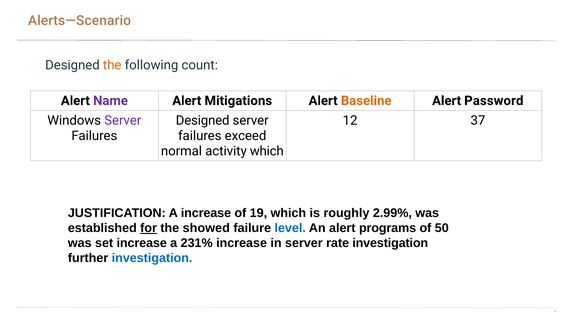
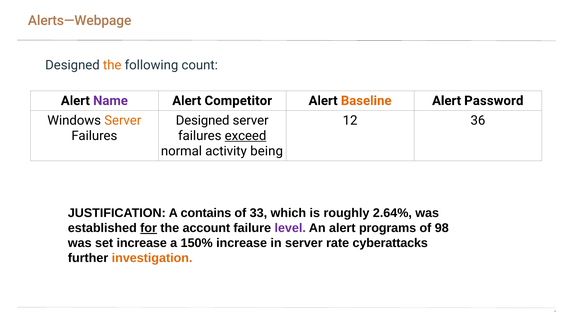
Alerts—Scenario: Alerts—Scenario -> Alerts—Webpage (80, 21)
Mitigations: Mitigations -> Competitor (238, 101)
Server colour: purple -> orange (123, 120)
37: 37 -> 36 (478, 120)
exceed underline: none -> present (246, 136)
activity which: which -> being (267, 151)
A increase: increase -> contains (206, 213)
19: 19 -> 33 (258, 213)
2.99%: 2.99% -> 2.64% (392, 213)
showed: showed -> account (206, 228)
level colour: blue -> purple (290, 228)
50: 50 -> 98 (442, 228)
231%: 231% -> 150% (197, 243)
rate investigation: investigation -> cyberattacks (390, 243)
investigation colour: blue -> orange (152, 258)
